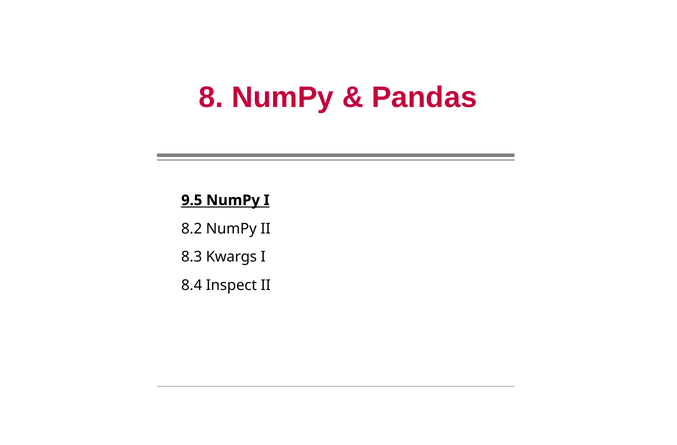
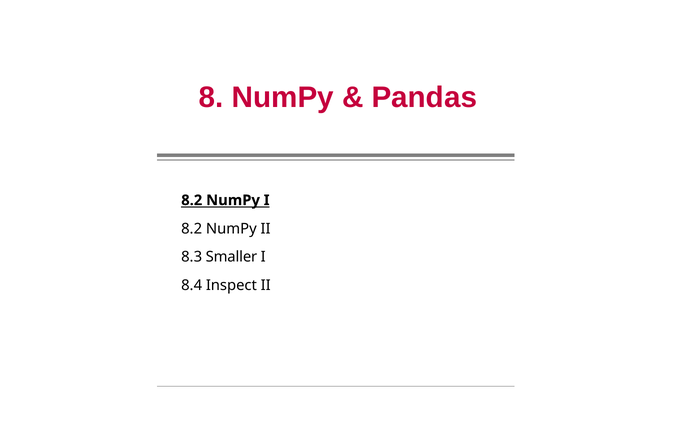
9.5: 9.5 -> 8.2 (192, 200)
Kwargs: Kwargs -> Smaller (231, 257)
